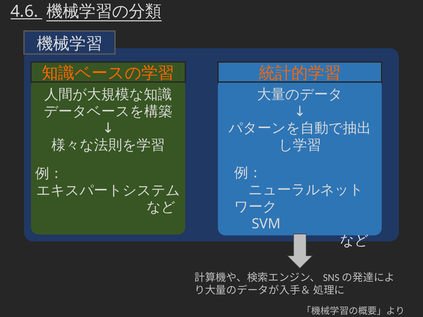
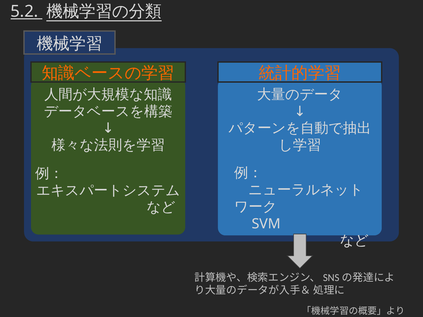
4.6: 4.6 -> 5.2 (24, 11)
